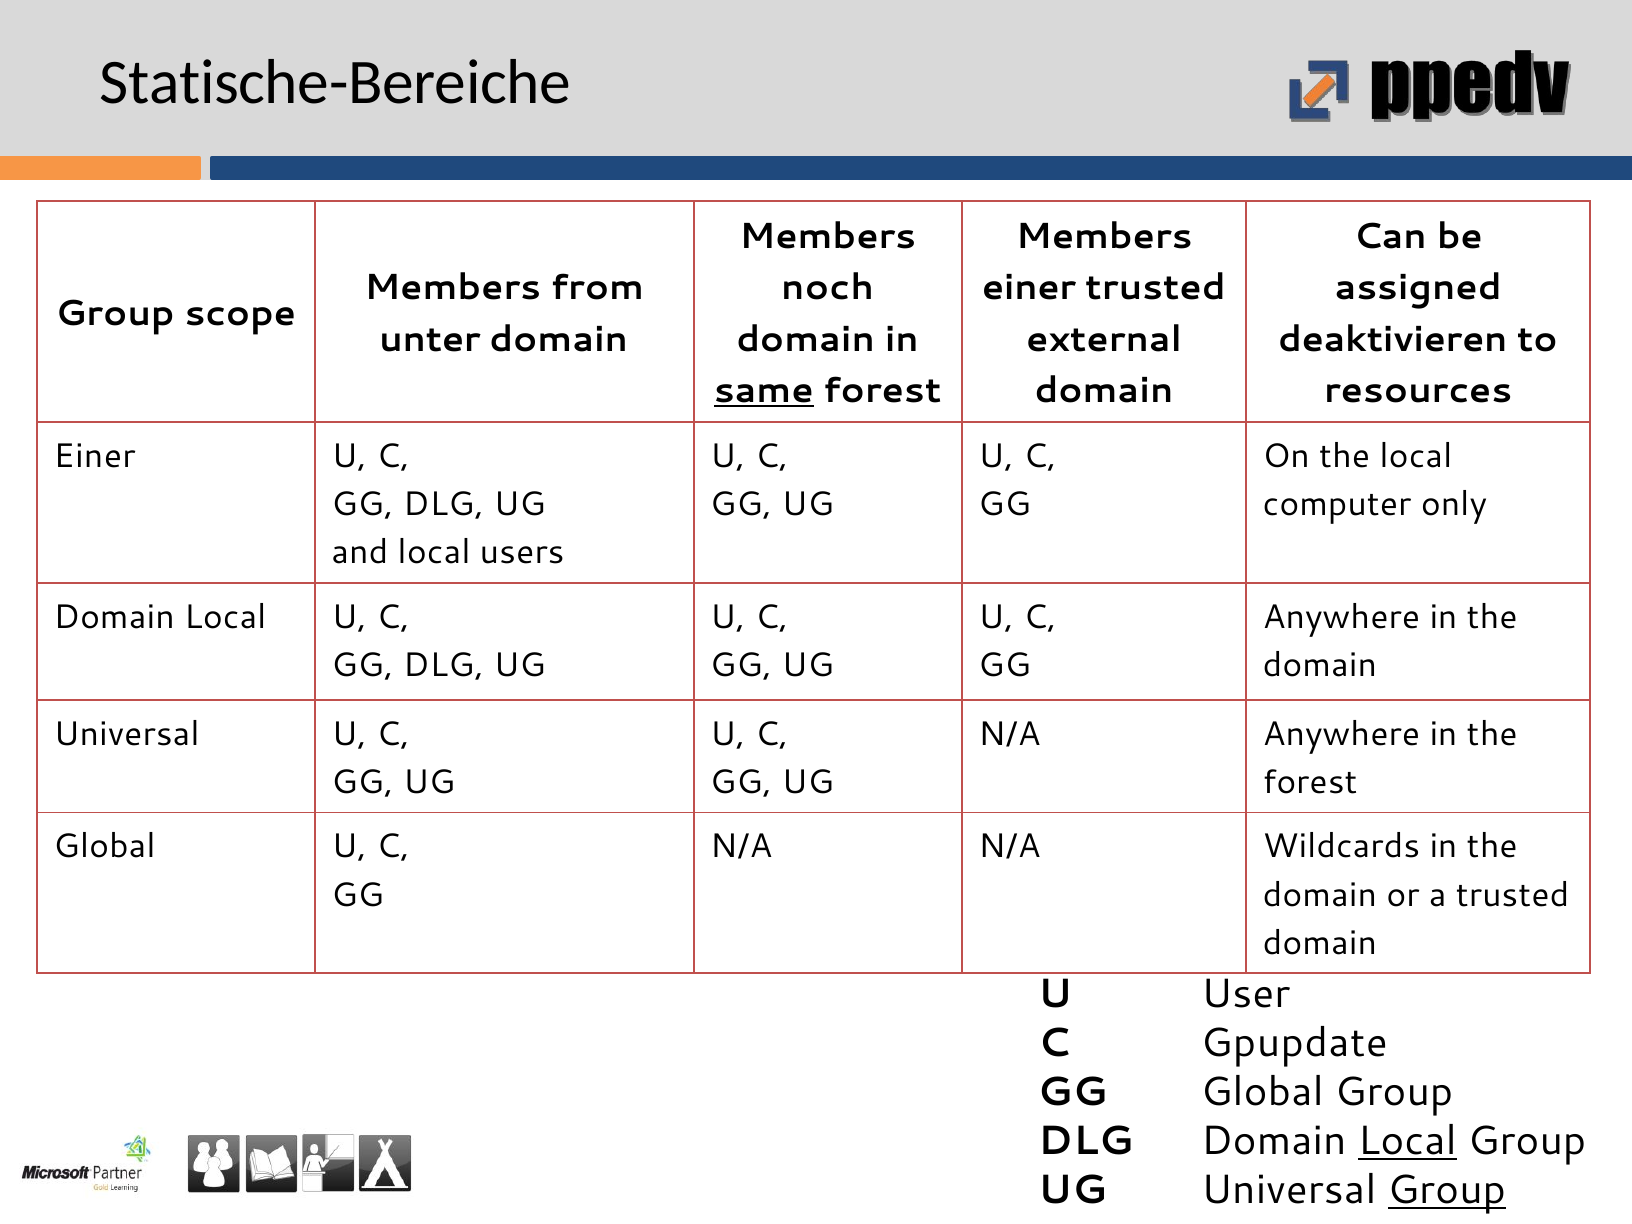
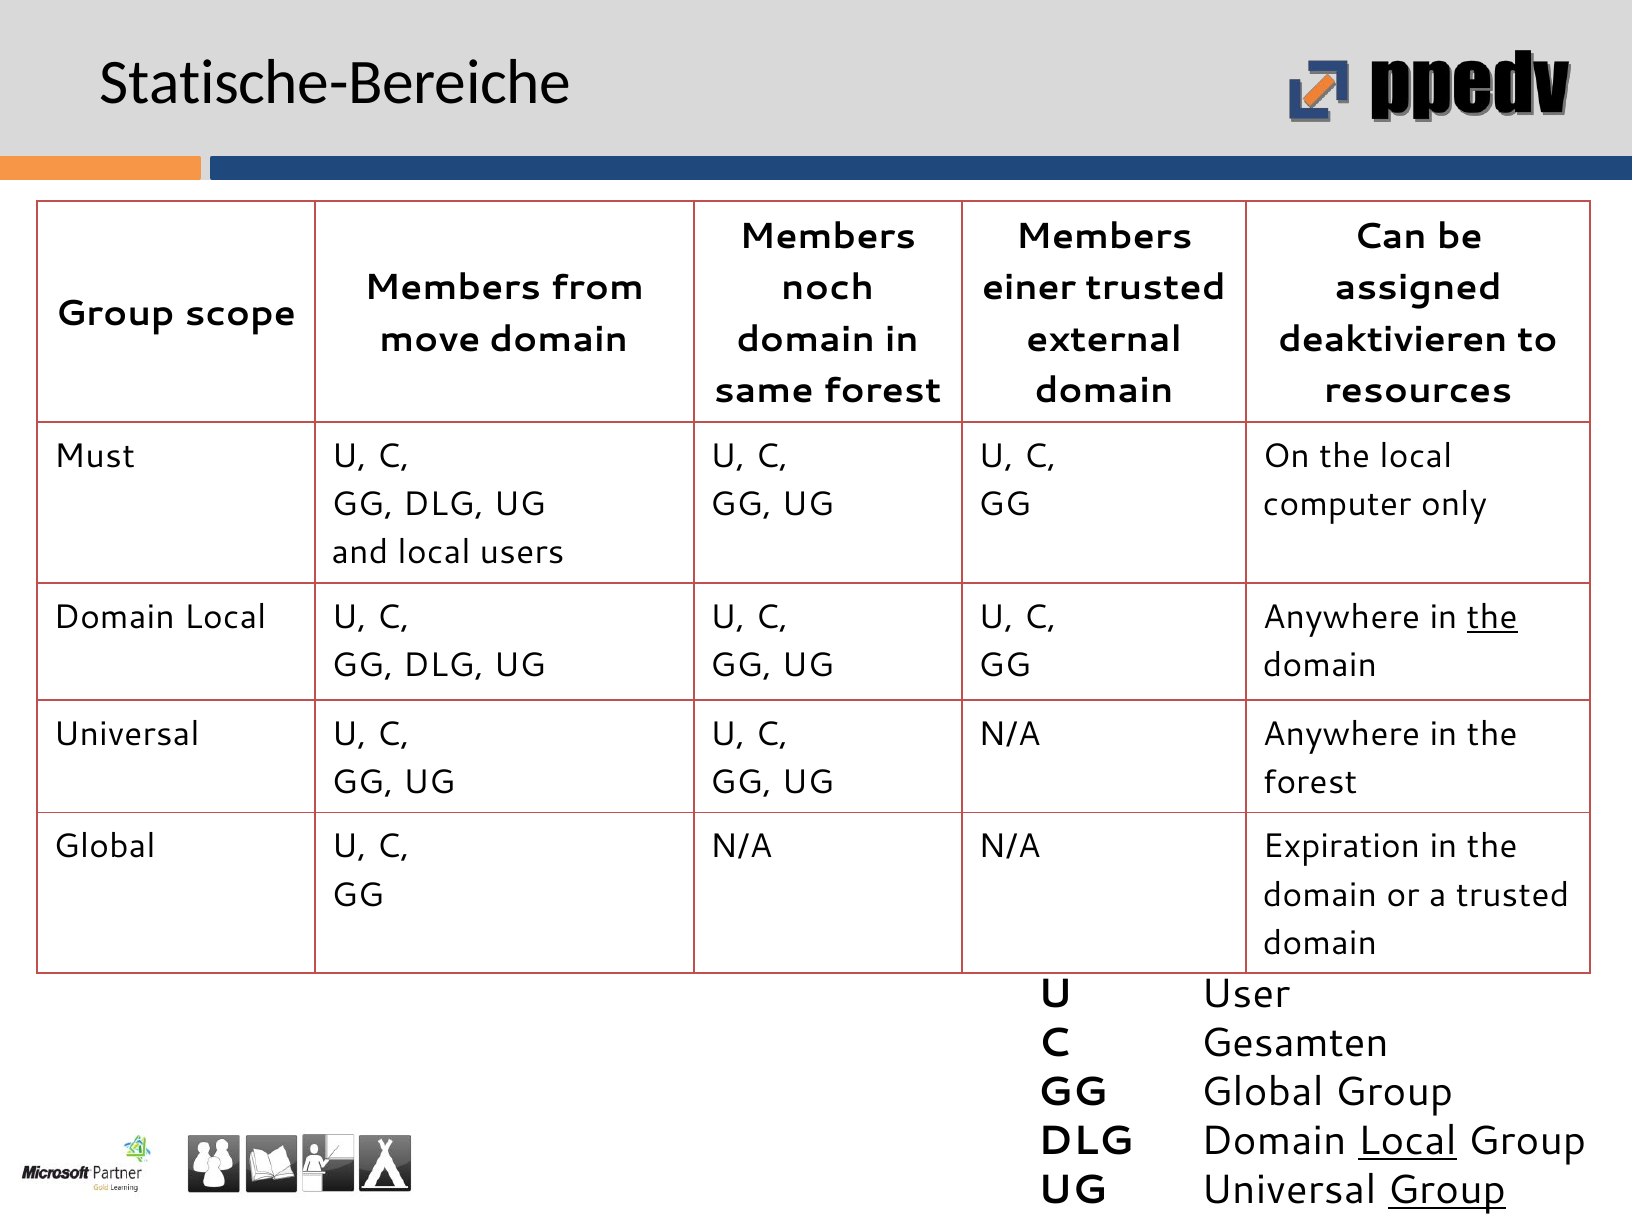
unter: unter -> move (430, 339)
same underline: present -> none (764, 390)
Einer: Einer -> Must (95, 456)
the underline: none -> present (1492, 617)
Wildcards: Wildcards -> Expiration (1341, 847)
Gpupdate: Gpupdate -> Gesamten (1295, 1043)
